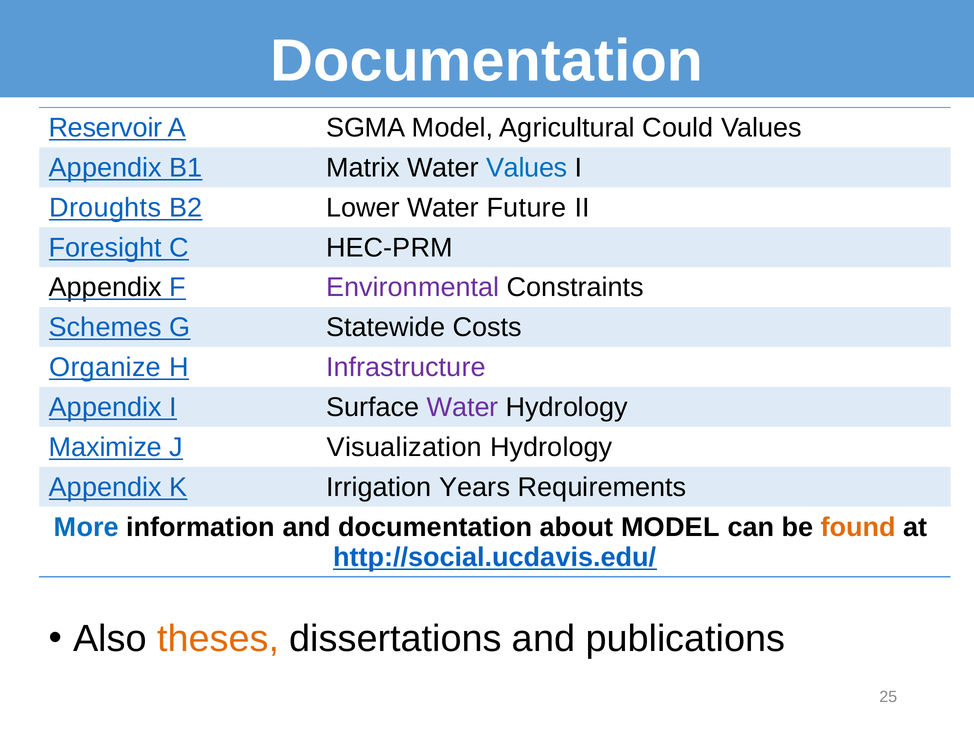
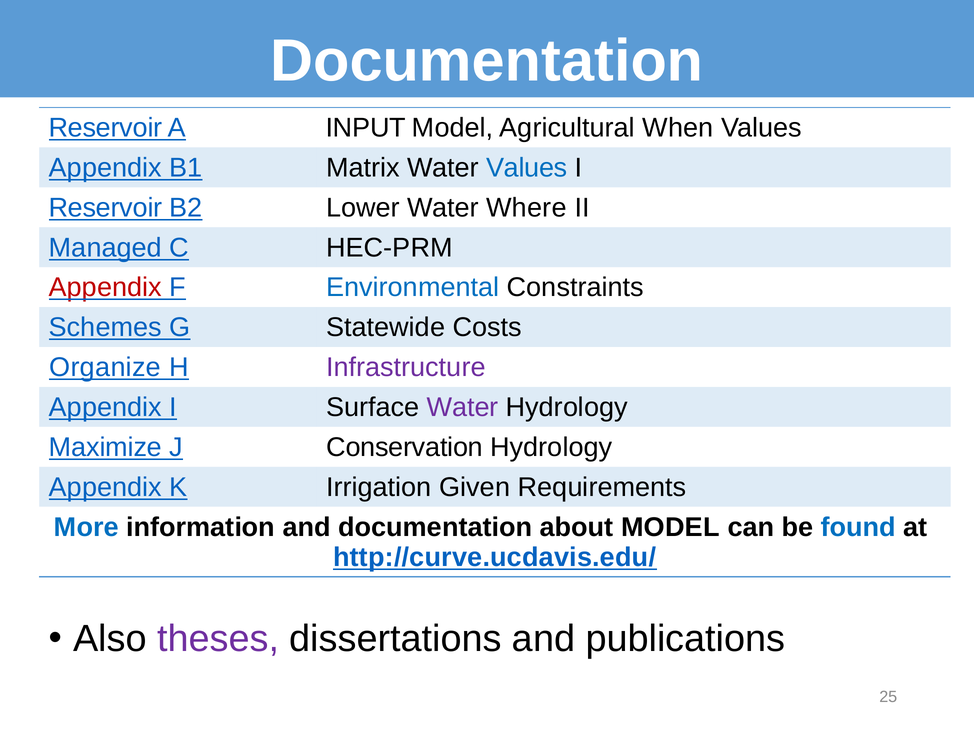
SGMA: SGMA -> INPUT (366, 128)
Could: Could -> When (678, 128)
Droughts: Droughts -> Reservoir (105, 208)
Future: Future -> Where (526, 208)
Foresight: Foresight -> Managed (105, 248)
Appendix colour: black -> red (105, 288)
Environmental colour: purple -> blue (413, 288)
Visualization: Visualization -> Conservation (405, 448)
Years: Years -> Given (475, 488)
found colour: orange -> blue (858, 527)
http://social.ucdavis.edu/: http://social.ucdavis.edu/ -> http://curve.ucdavis.edu/ (495, 558)
theses colour: orange -> purple (218, 639)
